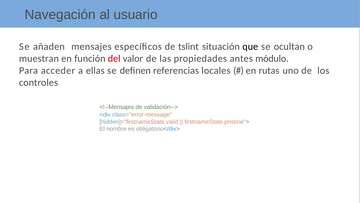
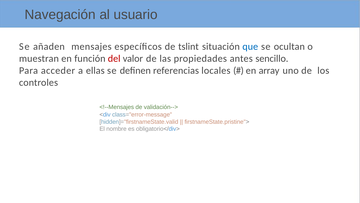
que colour: black -> blue (250, 46)
módulo: módulo -> sencillo (272, 58)
rutas: rutas -> array (269, 70)
